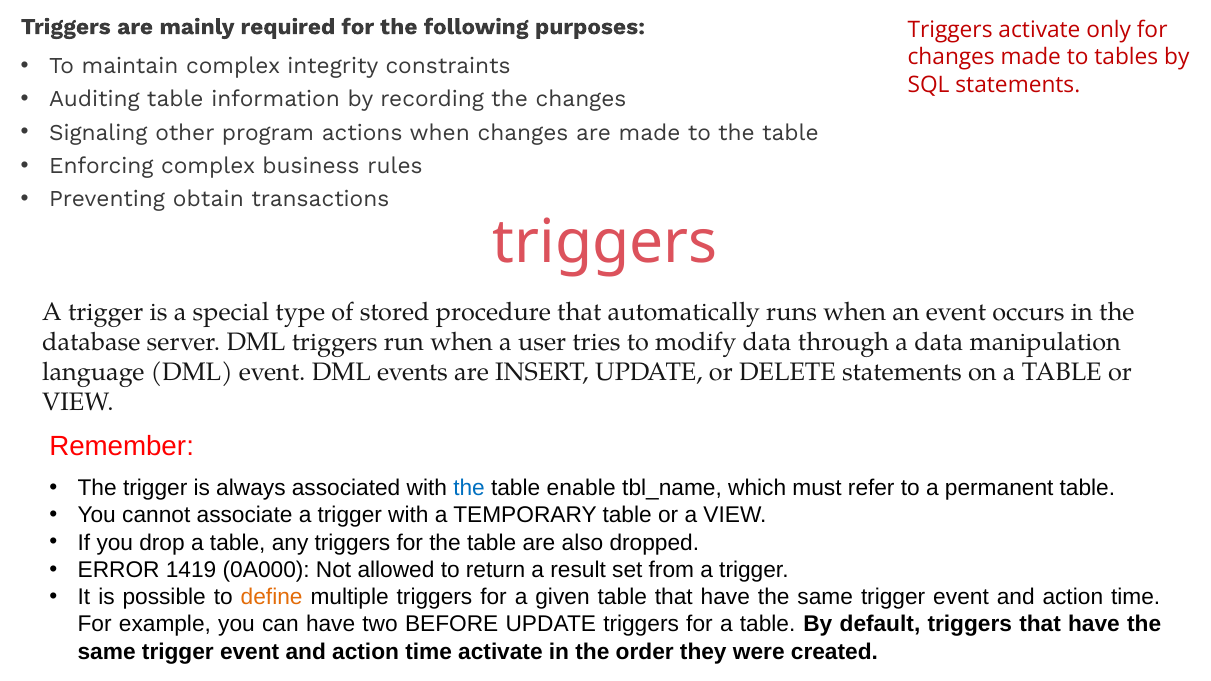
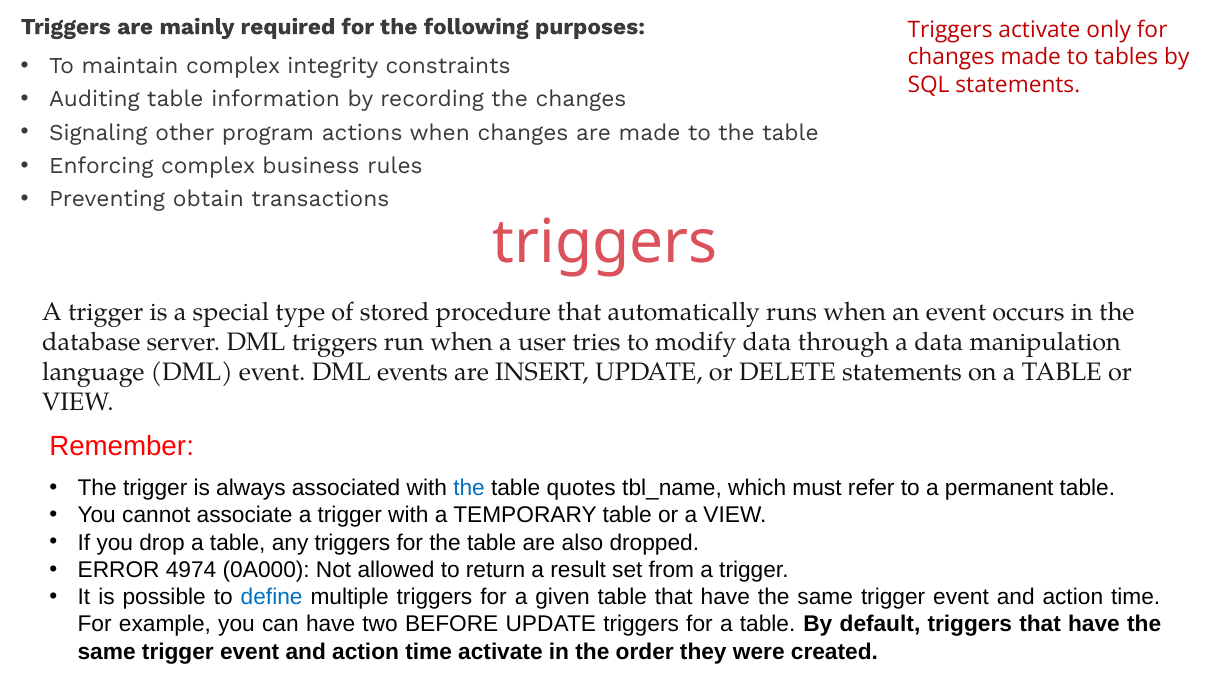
enable: enable -> quotes (581, 488)
1419: 1419 -> 4974 (191, 570)
define colour: orange -> blue (272, 597)
